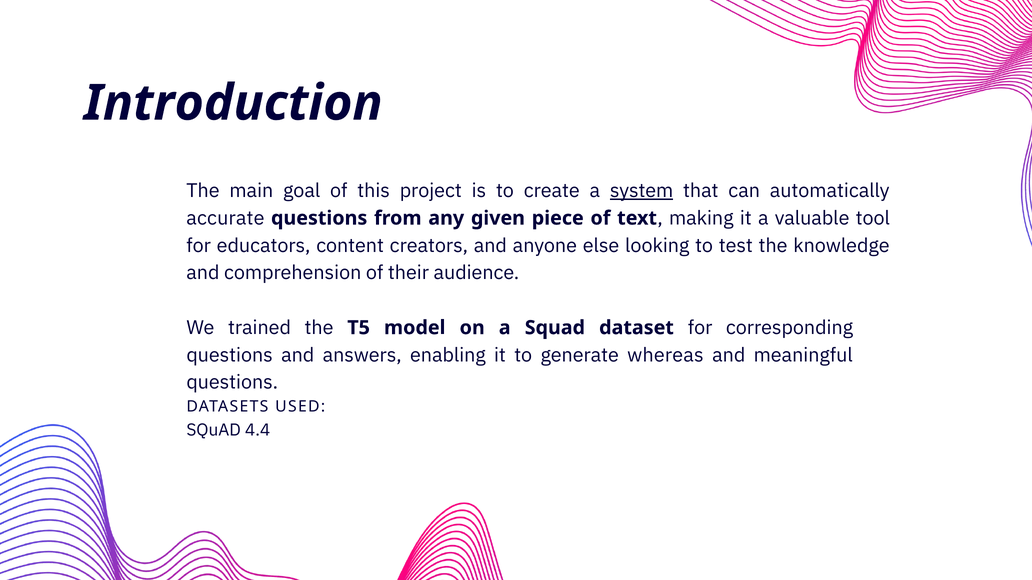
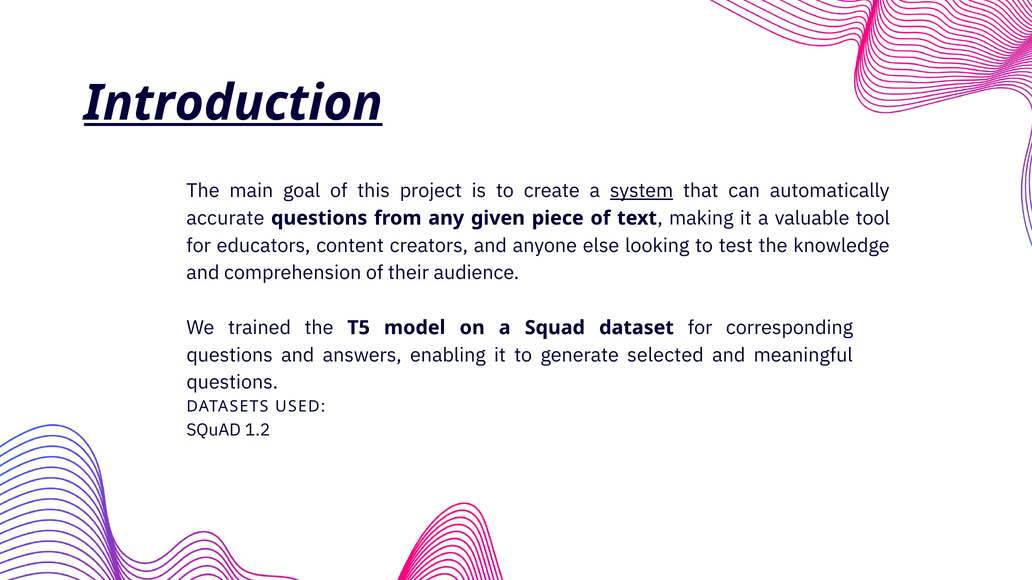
Introduction underline: none -> present (233, 103)
whereas: whereas -> selected (665, 355)
4.4: 4.4 -> 1.2 (258, 430)
